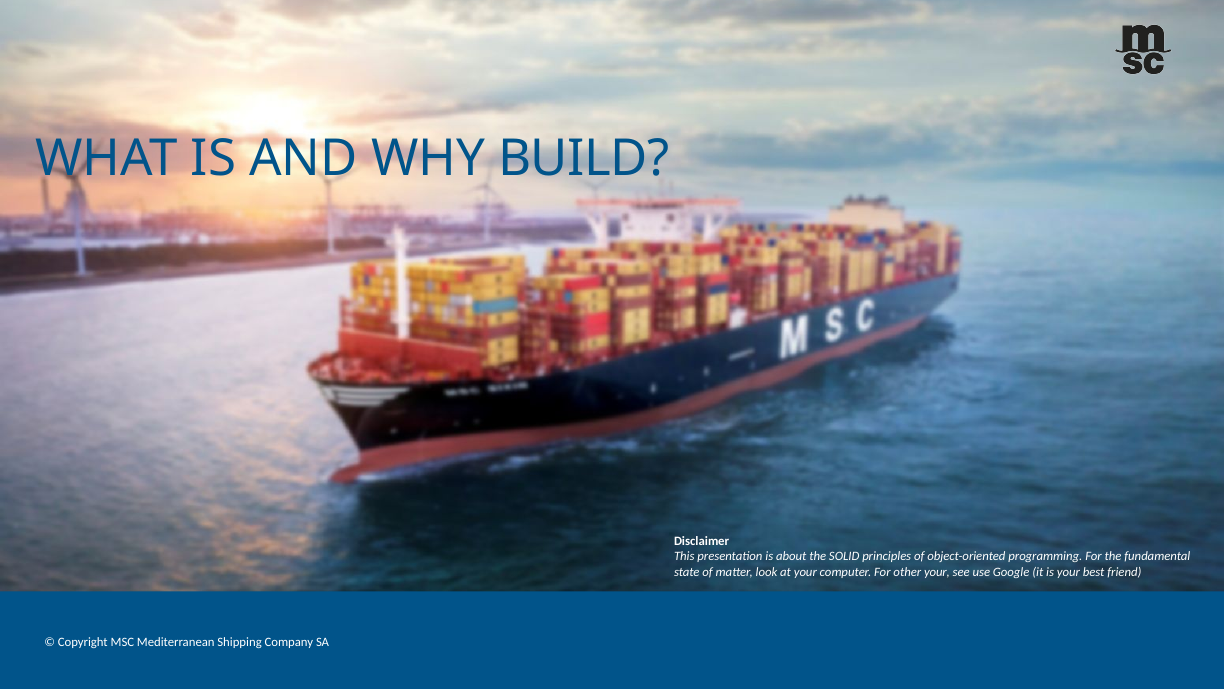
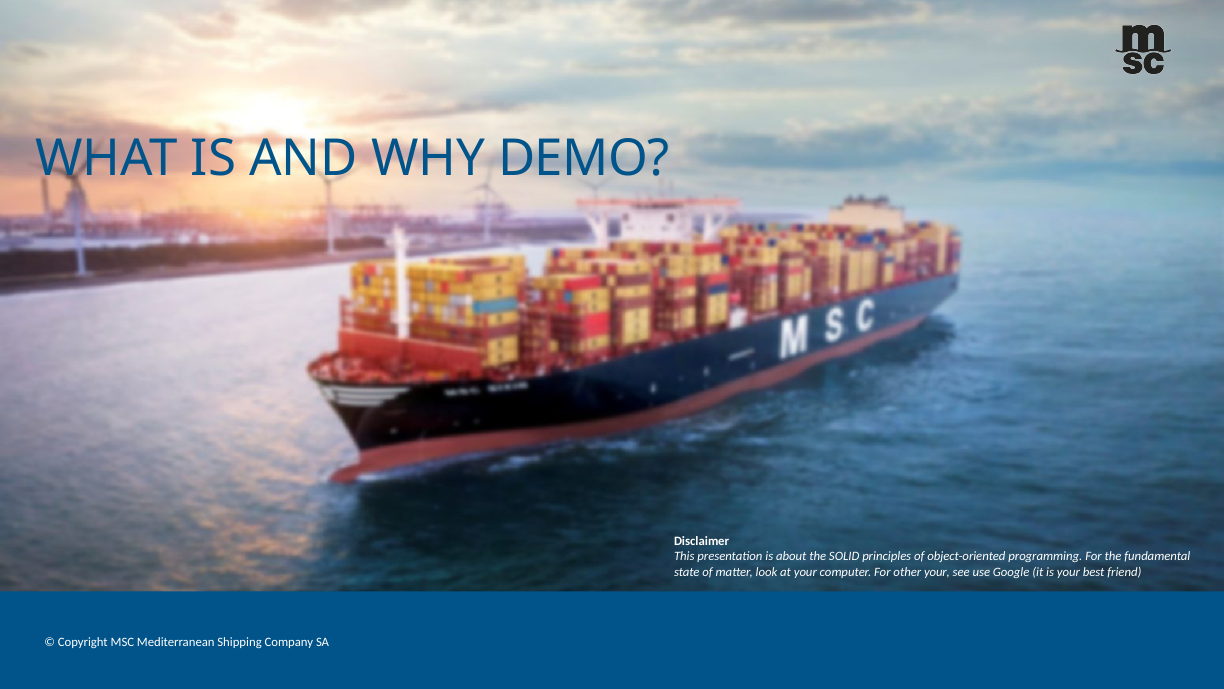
BUILD: BUILD -> DEMO (584, 159)
